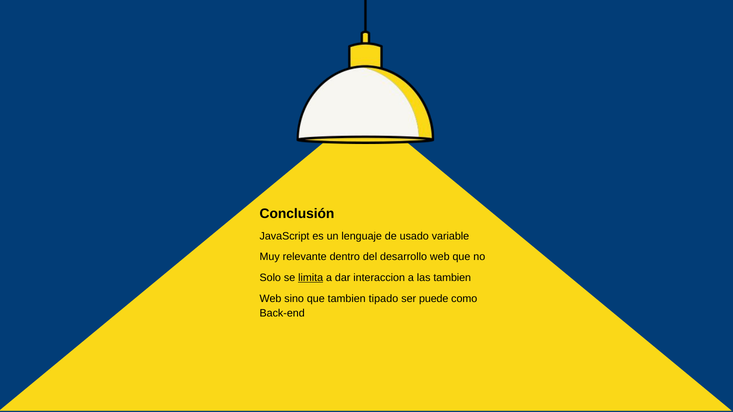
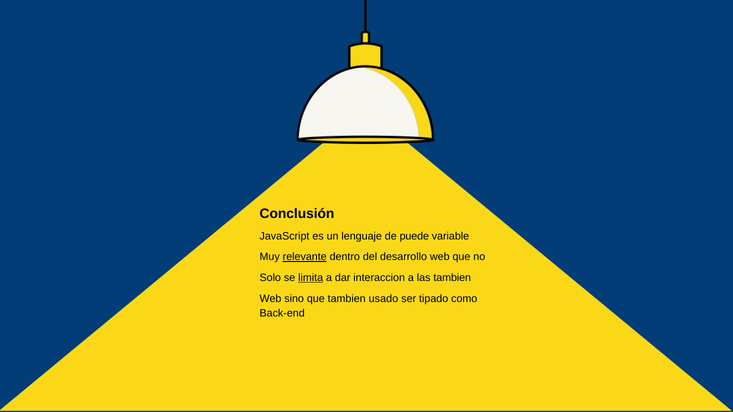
usado: usado -> puede (414, 236)
relevante underline: none -> present (305, 257)
tipado: tipado -> usado (383, 299)
puede: puede -> tipado (434, 299)
